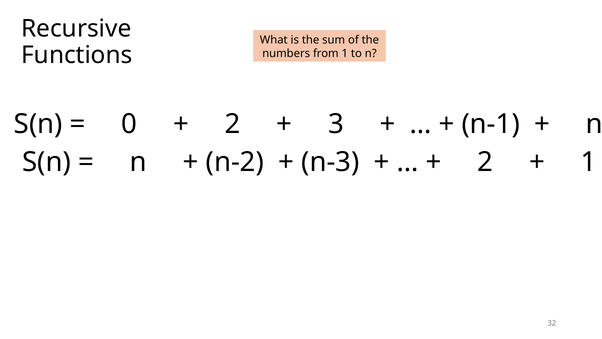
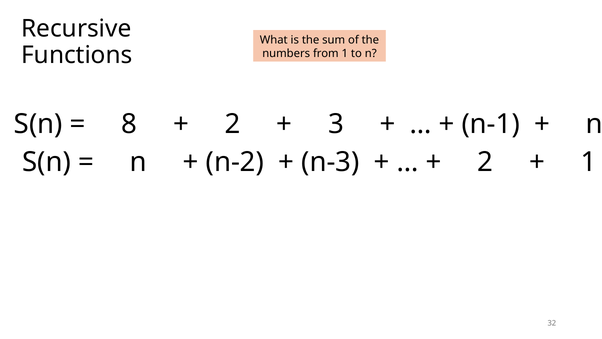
0: 0 -> 8 (129, 124)
